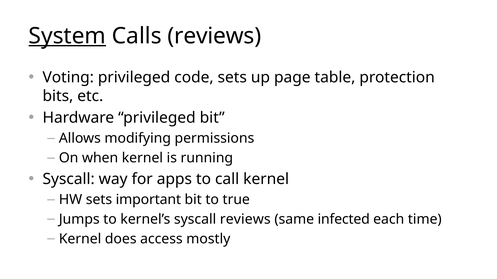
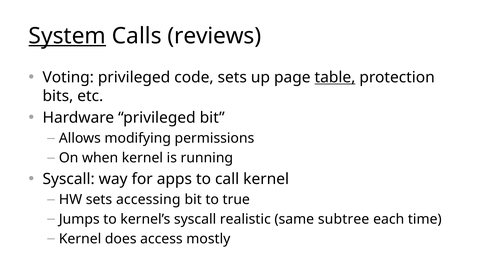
table underline: none -> present (335, 77)
important: important -> accessing (148, 200)
syscall reviews: reviews -> realistic (245, 220)
infected: infected -> subtree (344, 220)
